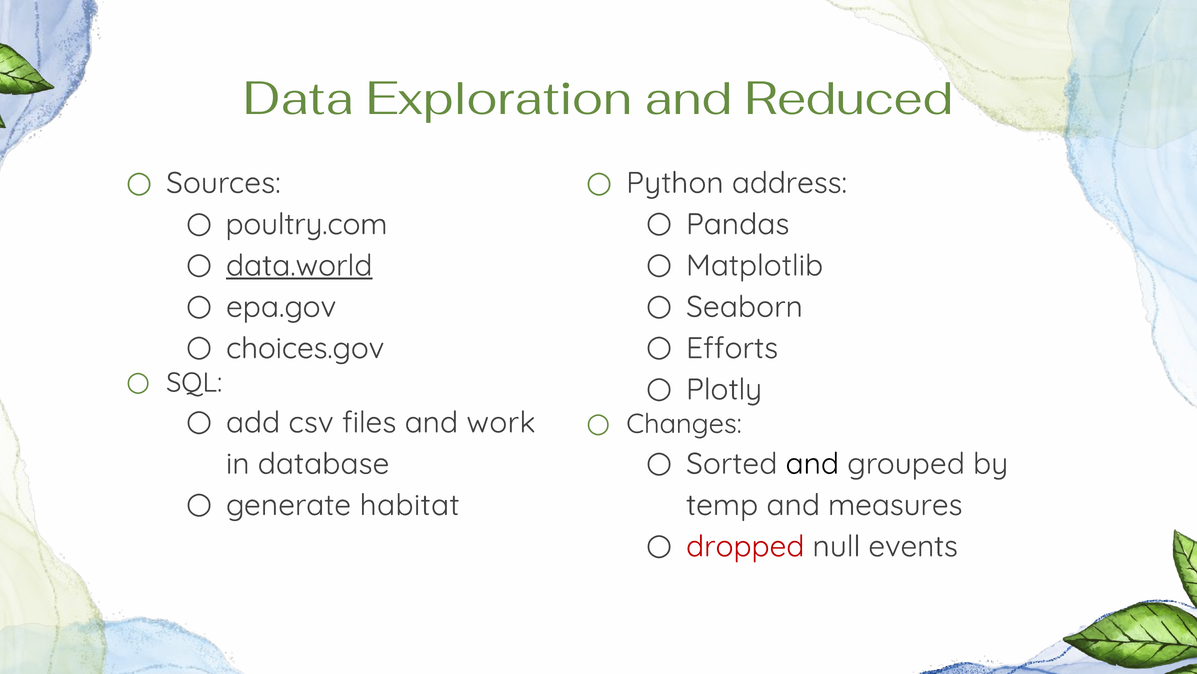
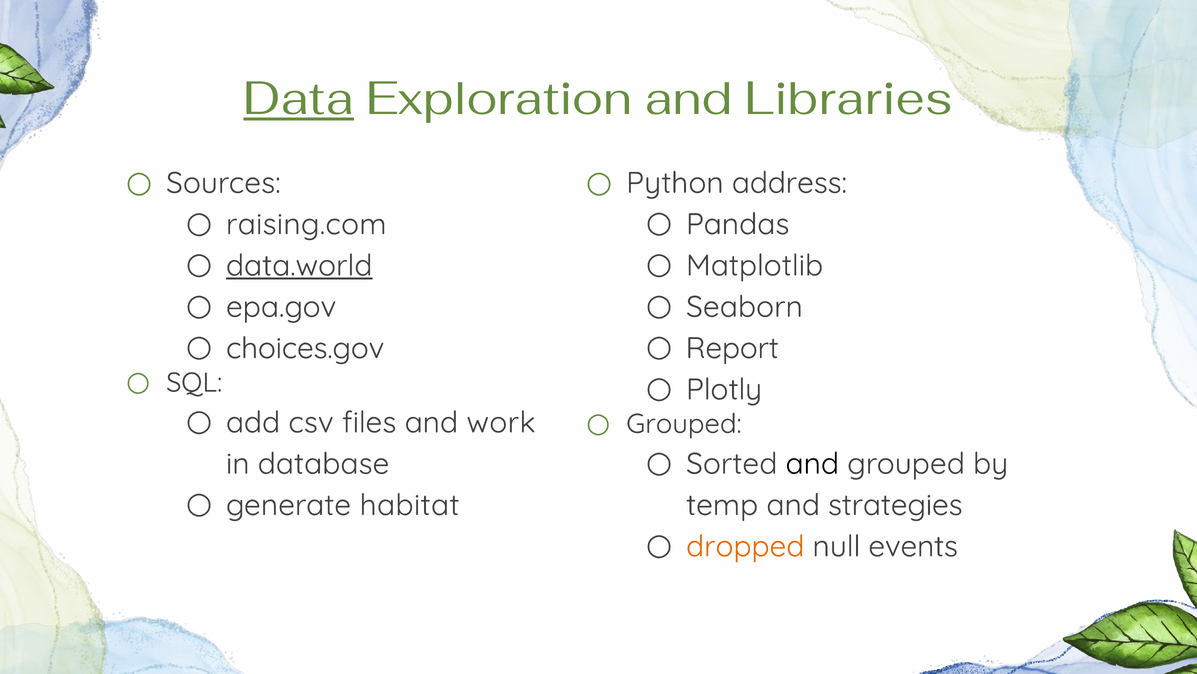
Data underline: none -> present (299, 99)
Reduced: Reduced -> Libraries (849, 99)
poultry.com: poultry.com -> raising.com (306, 224)
Efforts: Efforts -> Report (732, 348)
Changes: Changes -> Grouped (684, 423)
measures: measures -> strategies (895, 505)
dropped colour: red -> orange (745, 546)
